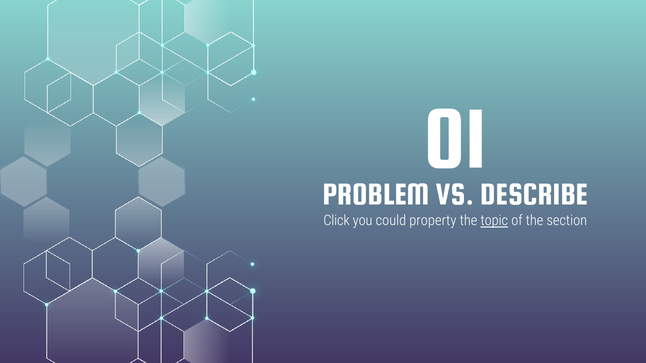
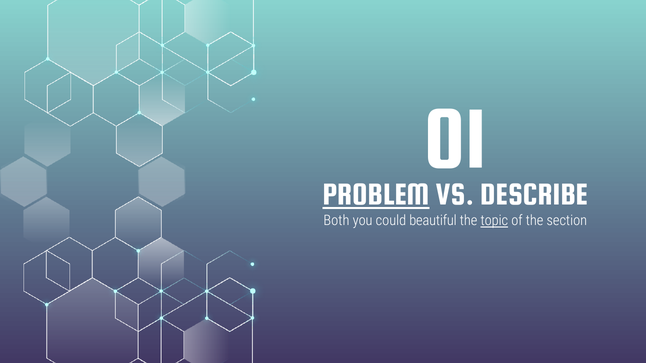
PROBLEM underline: none -> present (376, 195)
Click: Click -> Both (336, 221)
property: property -> beautiful (433, 221)
